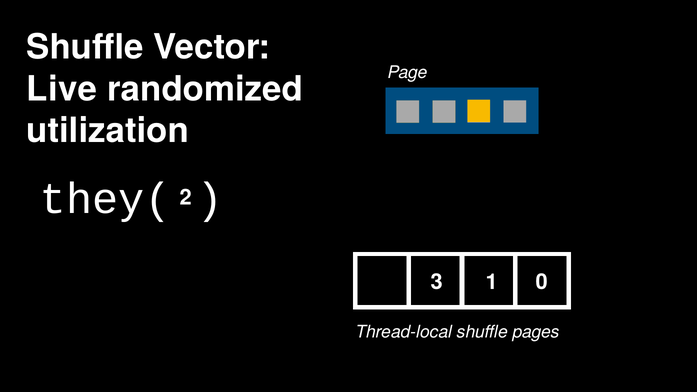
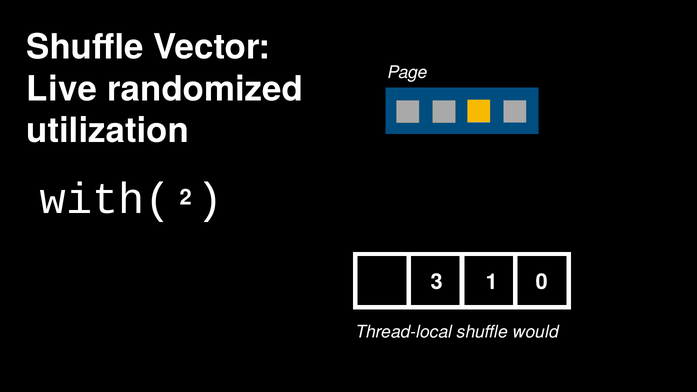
they(: they( -> with( (105, 199)
pages: pages -> would (536, 332)
